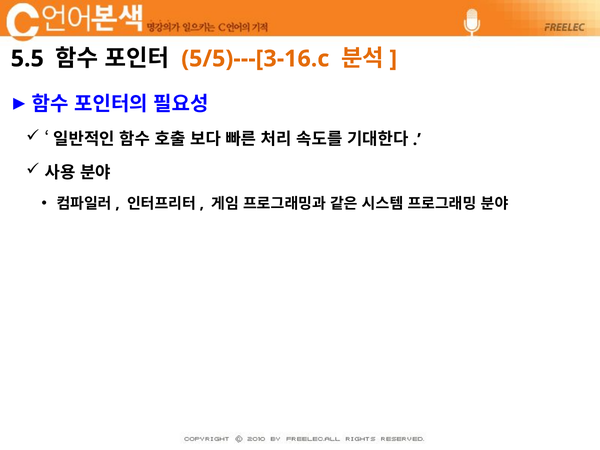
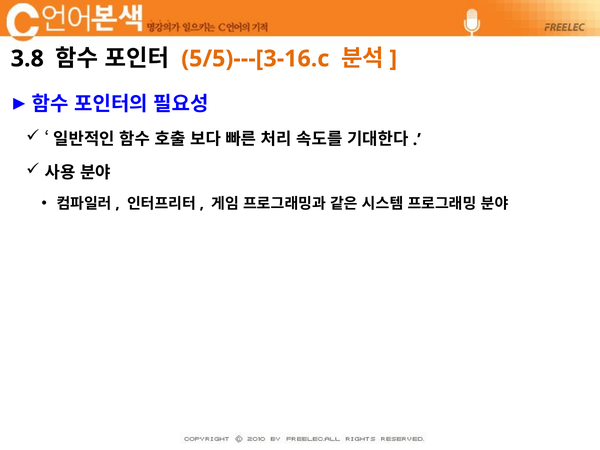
5.5: 5.5 -> 3.8 (27, 59)
